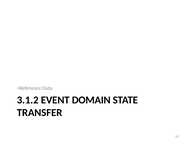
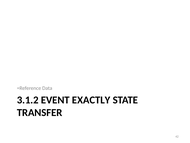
DOMAIN: DOMAIN -> EXACTLY (91, 100)
